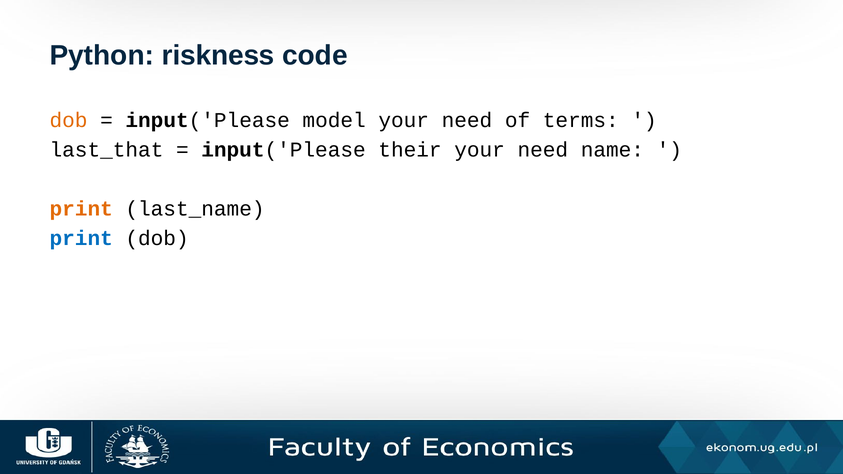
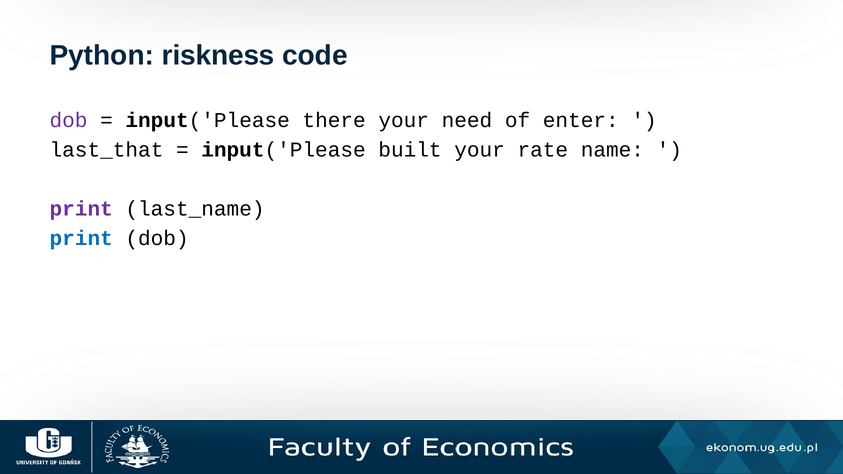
dob colour: orange -> purple (69, 120)
model: model -> there (334, 120)
terms: terms -> enter (581, 120)
their: their -> built (410, 150)
need: need -> rate (543, 150)
print colour: orange -> purple (81, 209)
